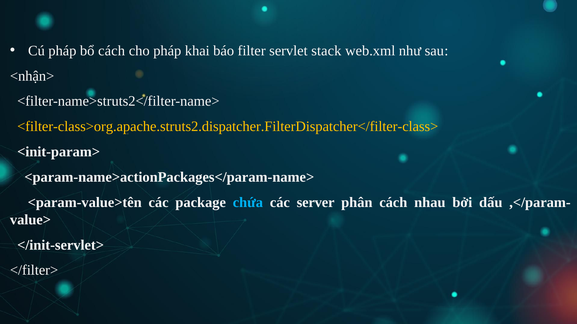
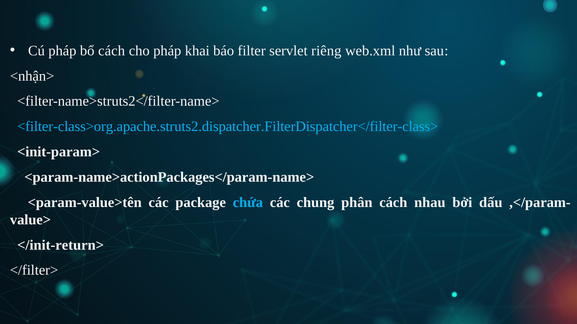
stack: stack -> riêng (326, 51)
<filter-class>org.apache.struts2.dispatcher.FilterDispatcher</filter-class> colour: yellow -> light blue (228, 127)
server: server -> chung (316, 203)
</init-servlet>: </init-servlet> -> </init-return> (61, 245)
